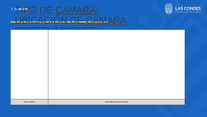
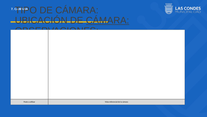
CÁMARA underline: present -> none (77, 10)
